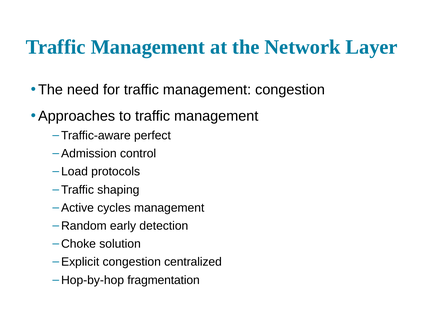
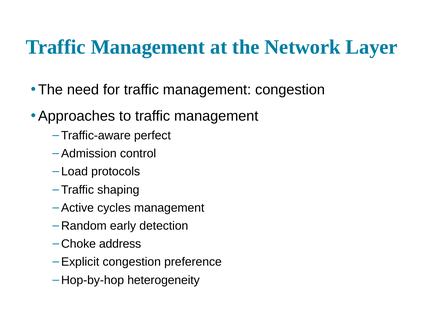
solution: solution -> address (120, 244)
centralized: centralized -> preference (193, 262)
fragmentation: fragmentation -> heterogeneity (164, 280)
